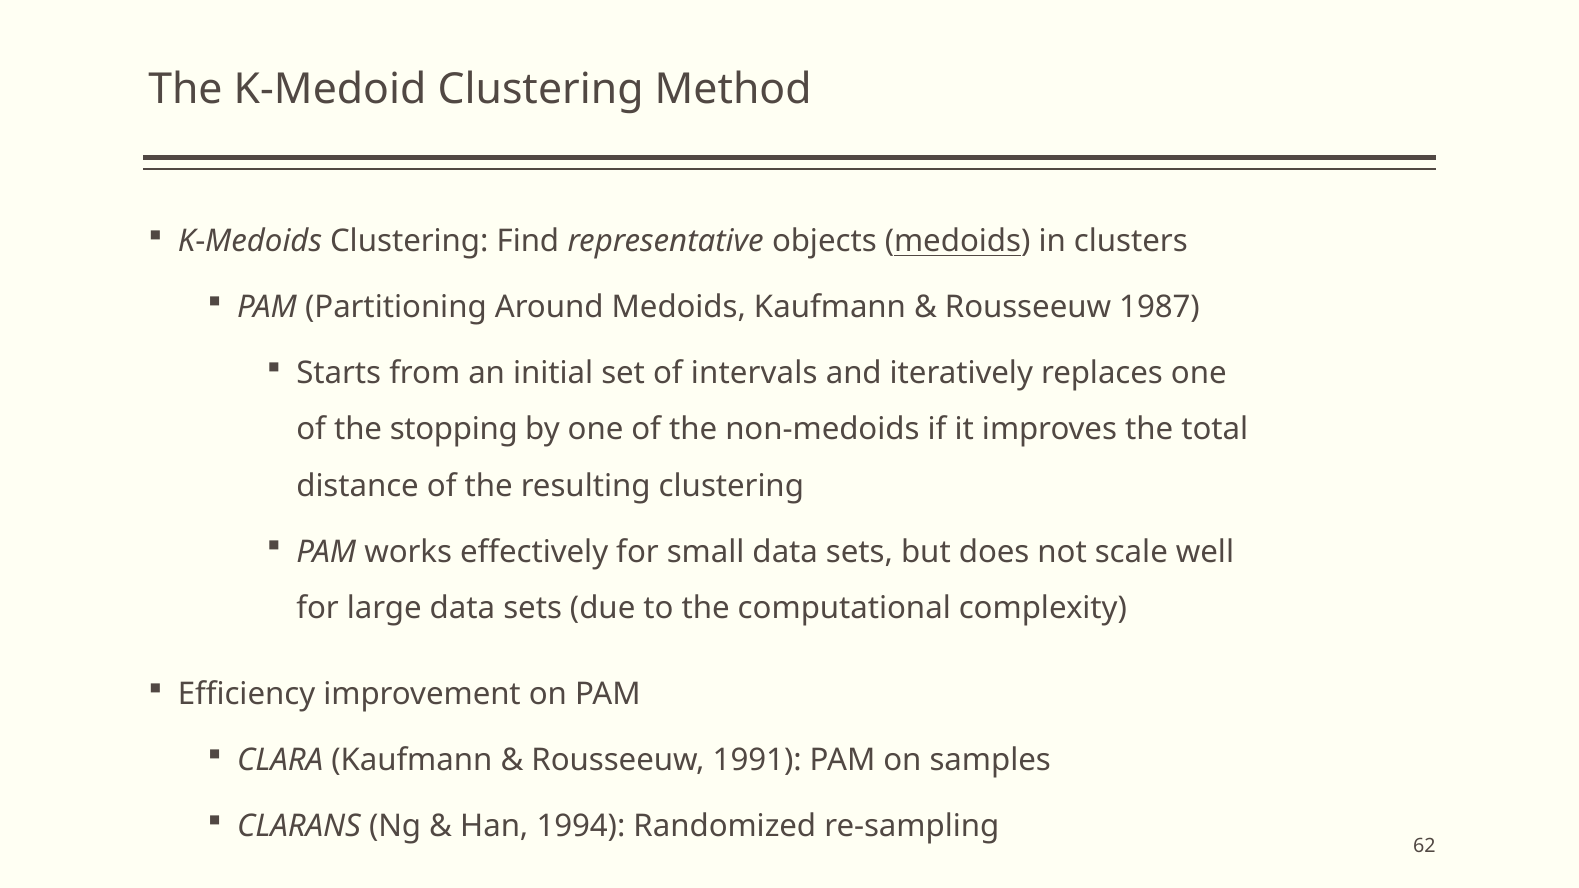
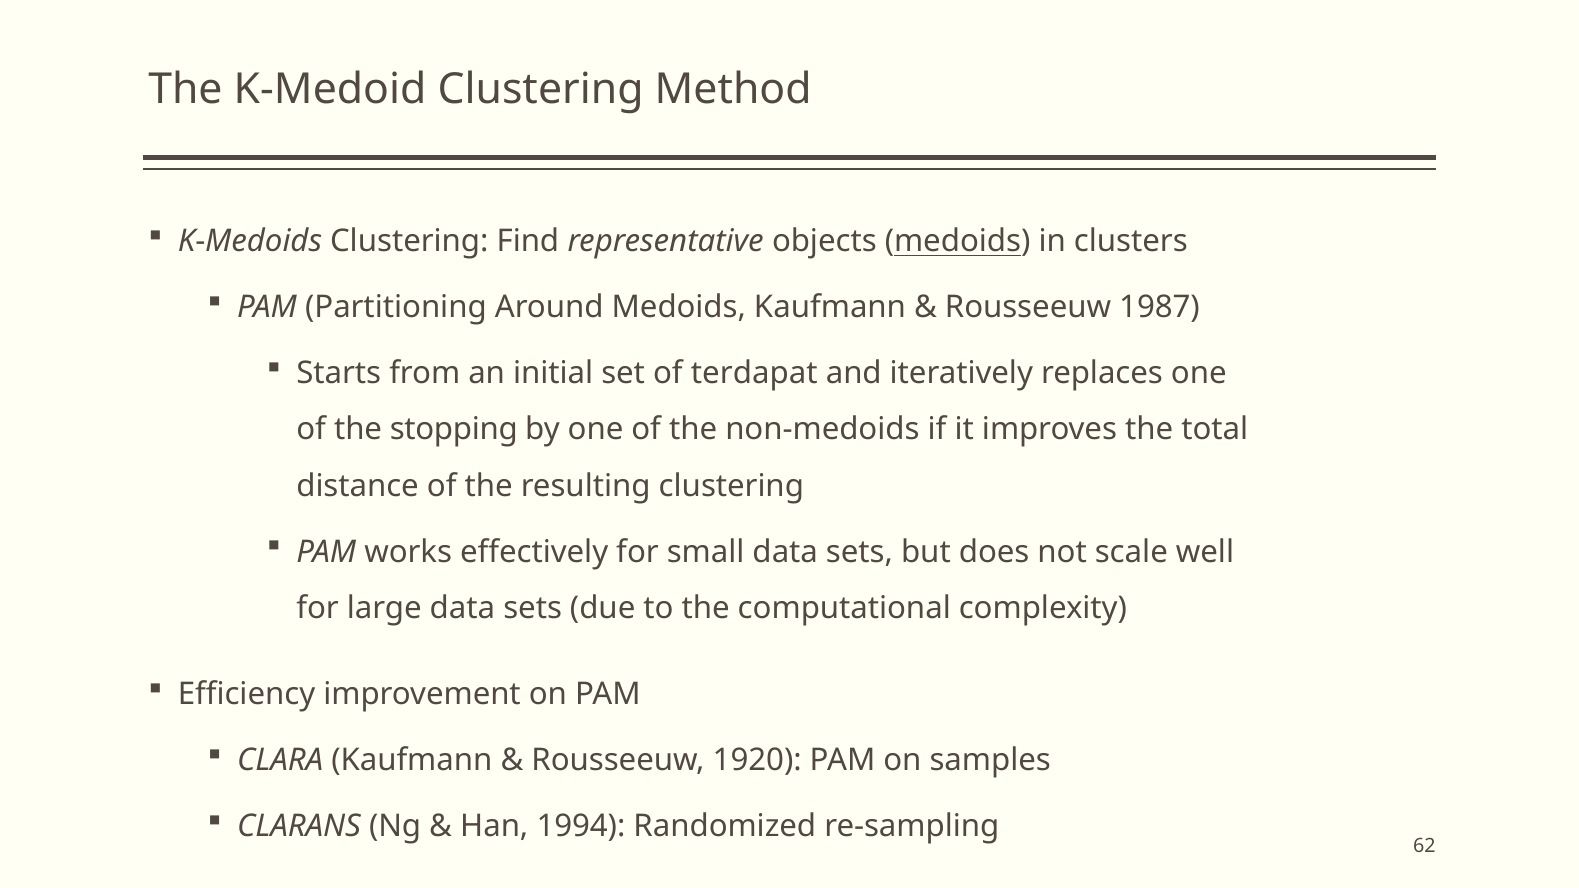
intervals: intervals -> terdapat (754, 373)
1991: 1991 -> 1920 (757, 760)
